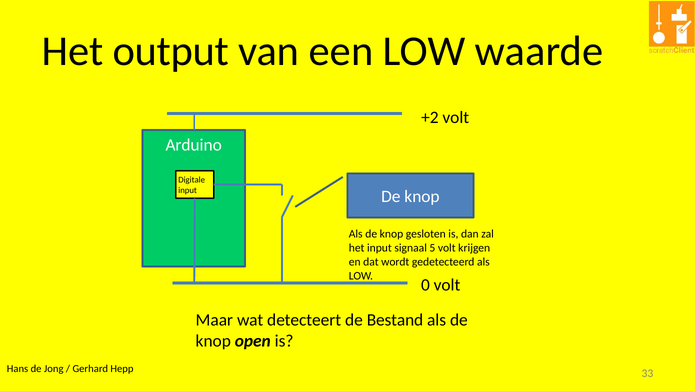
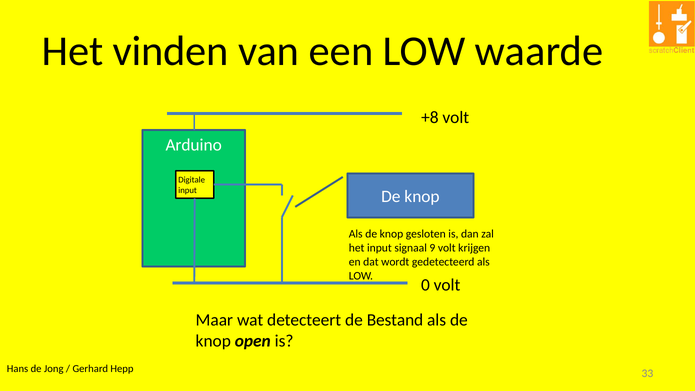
output: output -> vinden (171, 51)
+2: +2 -> +8 (430, 117)
5: 5 -> 9 (432, 248)
